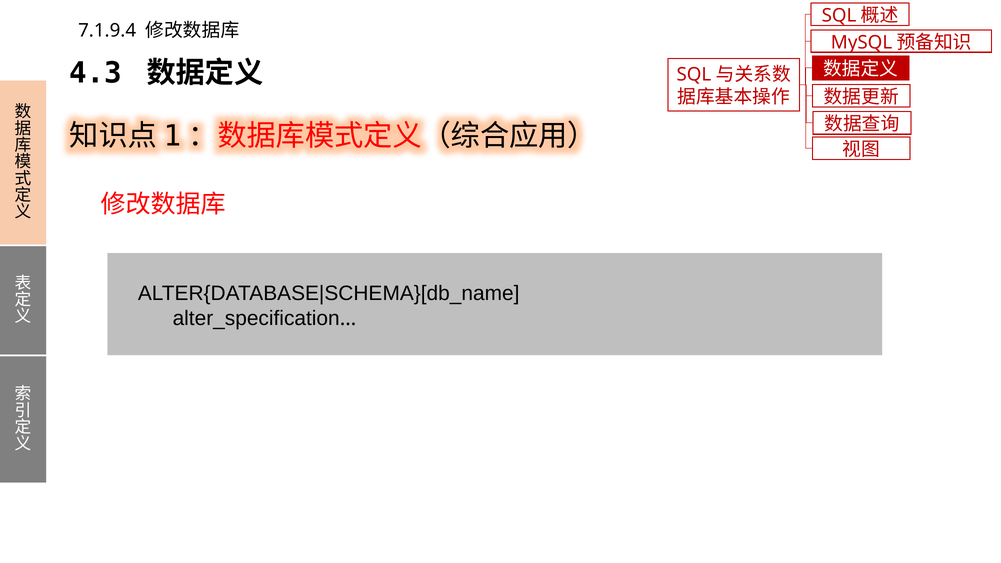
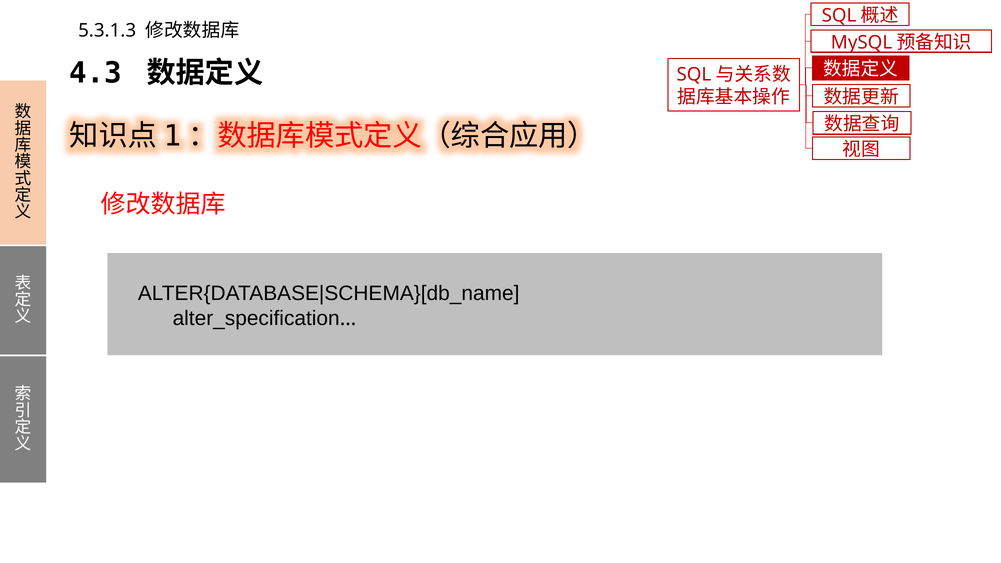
7.1.9.4: 7.1.9.4 -> 5.3.1.3 (107, 31)
